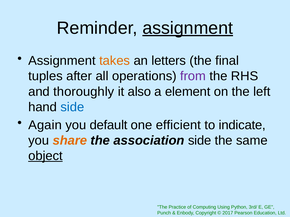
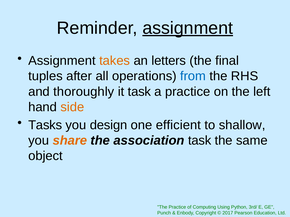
from colour: purple -> blue (193, 76)
it also: also -> task (139, 92)
a element: element -> practice (188, 92)
side colour: blue -> orange (72, 107)
Again: Again -> Tasks (45, 125)
default: default -> design (109, 125)
indicate: indicate -> shallow (242, 125)
association side: side -> task (200, 141)
object underline: present -> none (45, 156)
